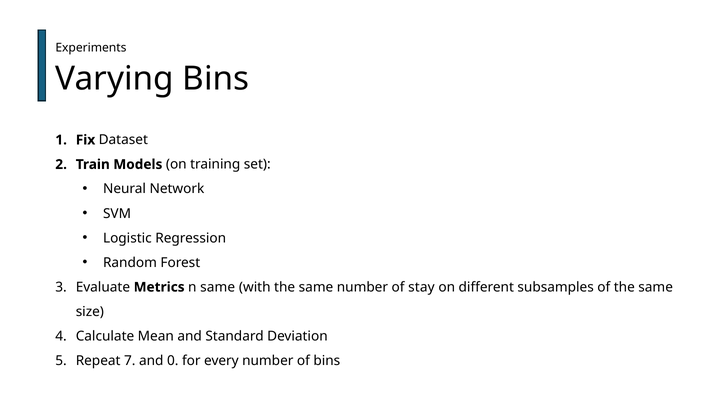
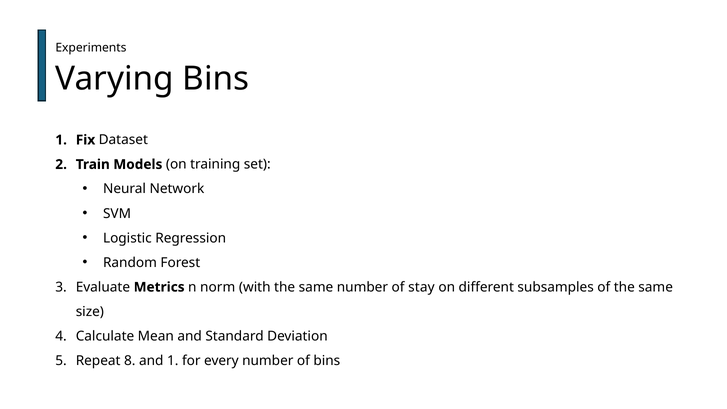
n same: same -> norm (218, 287)
7: 7 -> 8 (130, 361)
and 0: 0 -> 1 (173, 361)
